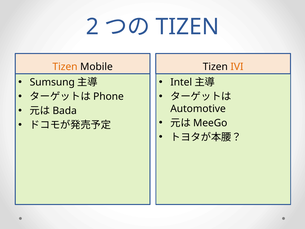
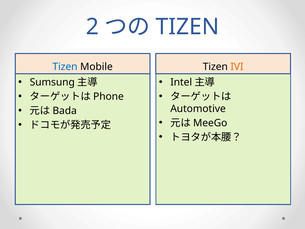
Tizen colour: orange -> blue (65, 67)
